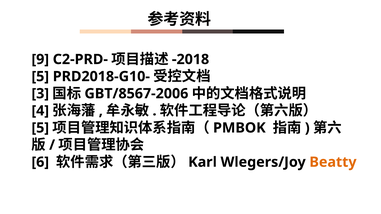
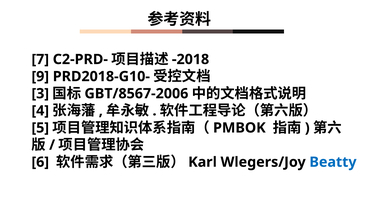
9: 9 -> 7 (40, 59)
5: 5 -> 9 (40, 77)
Beatty colour: orange -> blue (333, 162)
